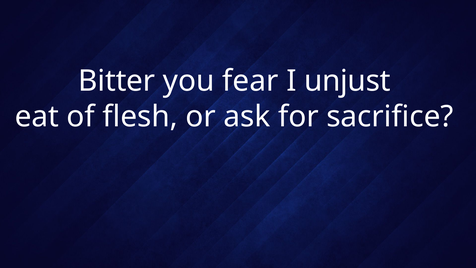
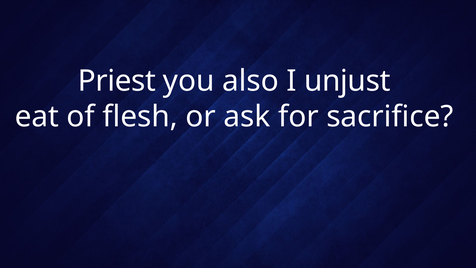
Bitter: Bitter -> Priest (117, 81)
fear: fear -> also (250, 81)
